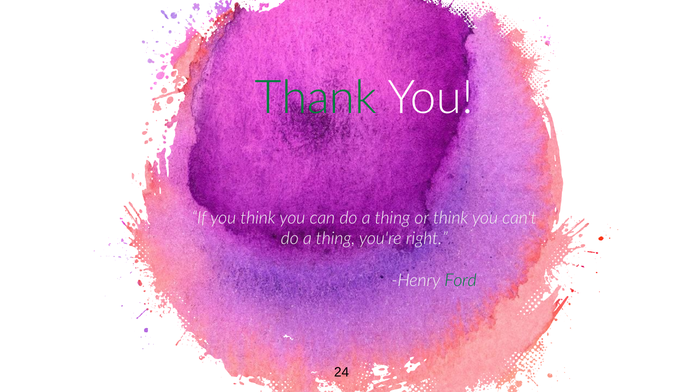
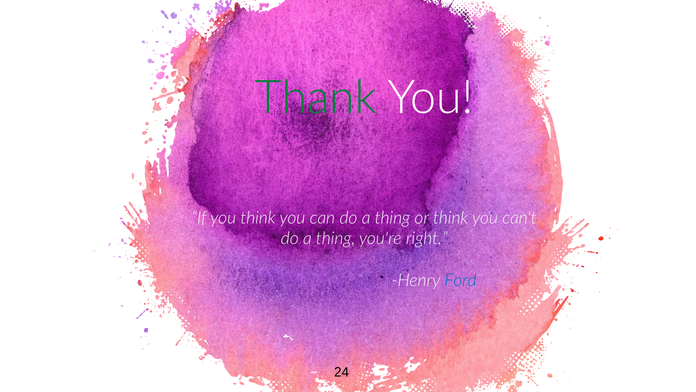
Ford colour: green -> blue (461, 280)
